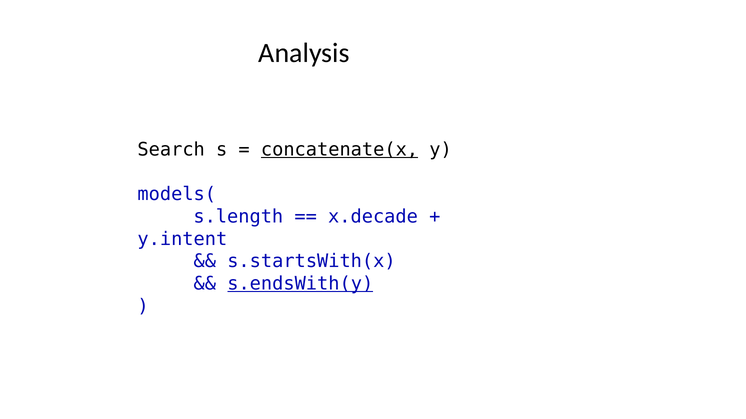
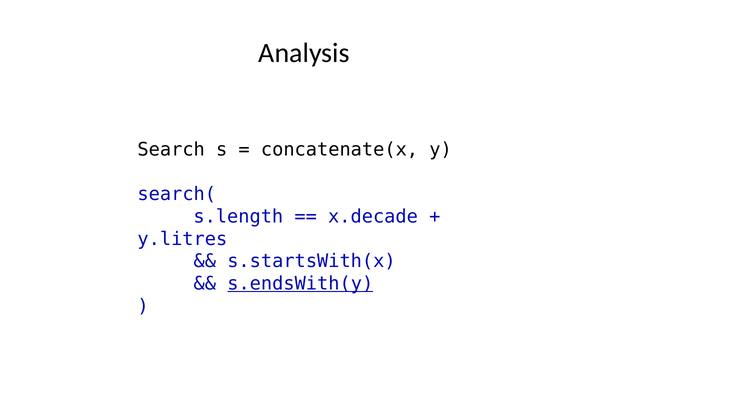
concatenate(x underline: present -> none (340, 150)
models(: models( -> search( (177, 195)
y.intent: y.intent -> y.litres (182, 239)
